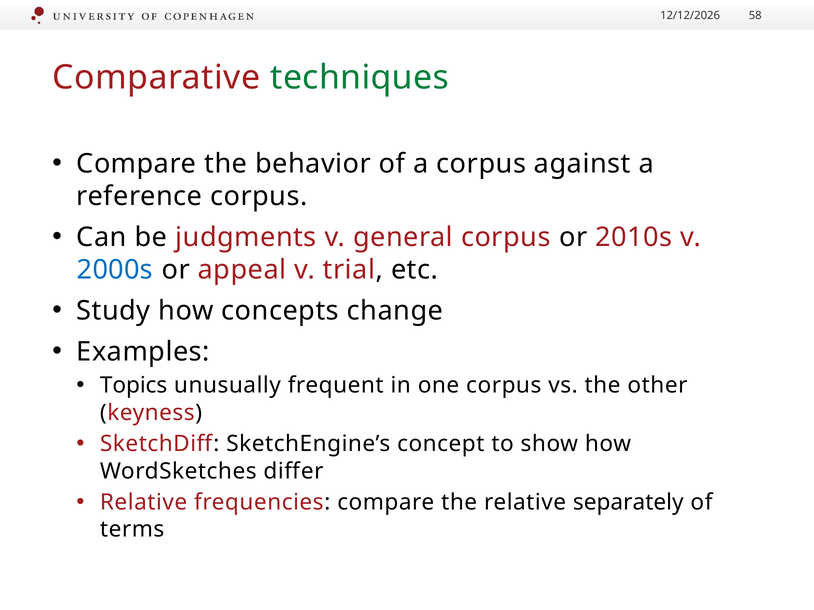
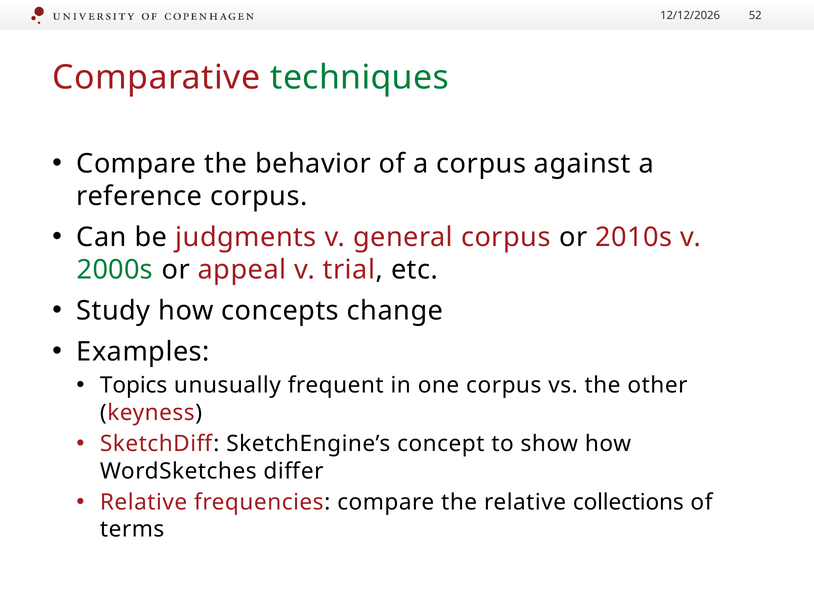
58: 58 -> 52 (755, 16)
2000s colour: blue -> green (115, 270)
separately: separately -> collections (628, 503)
